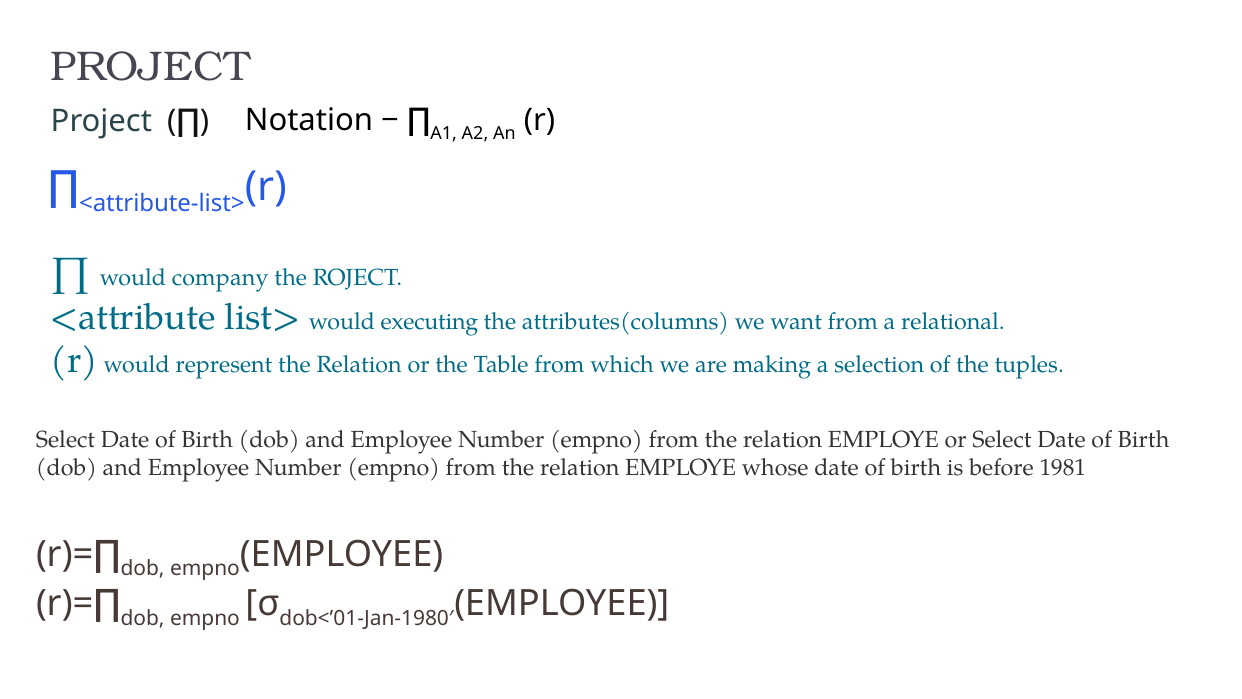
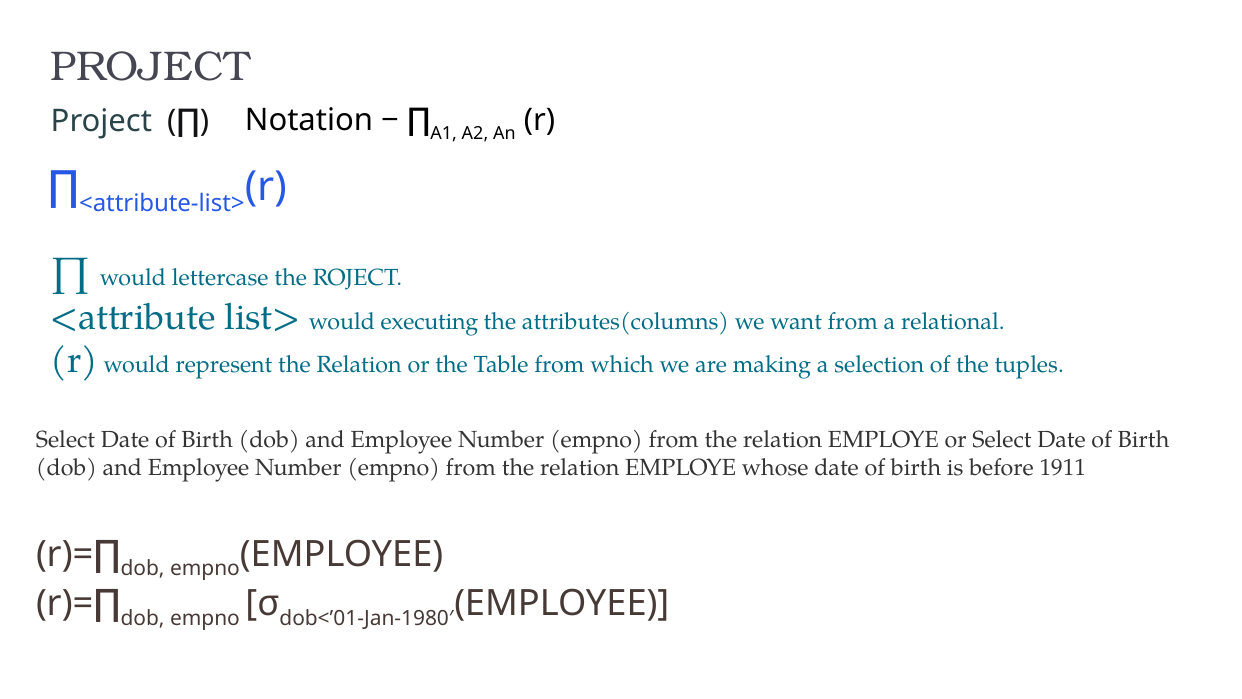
company: company -> lettercase (220, 278)
1981: 1981 -> 1911 (1063, 467)
